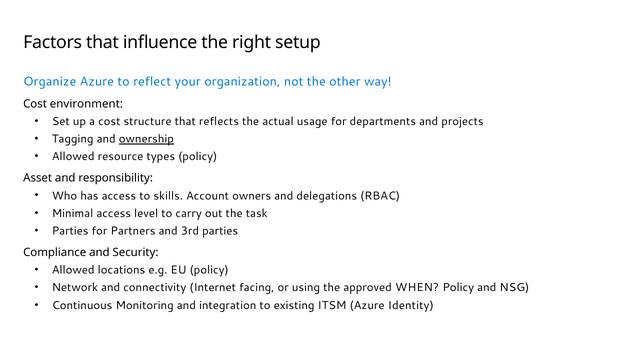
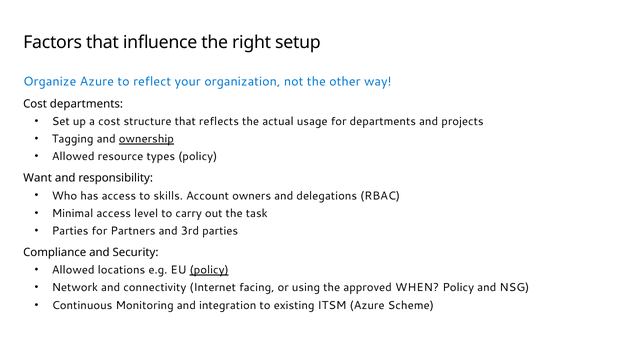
Cost environment: environment -> departments (86, 104)
Asset: Asset -> Want (38, 178)
policy underline: none -> present (209, 270)
Identity: Identity -> Scheme (411, 306)
